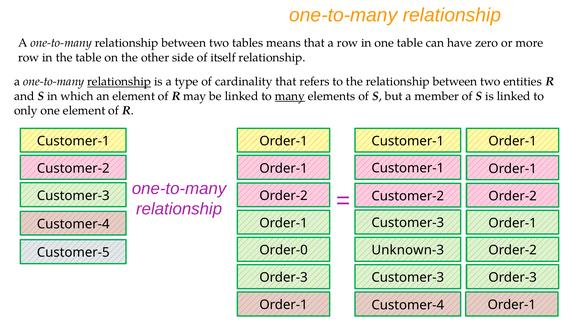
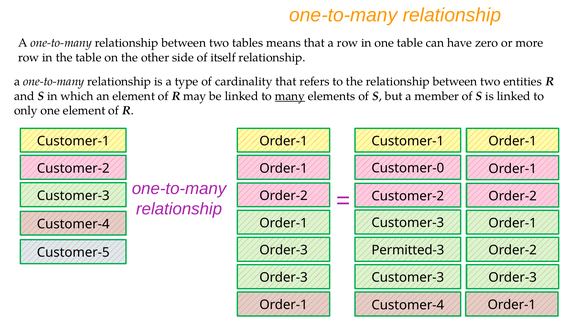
relationship underline: present -> none (119, 82)
Customer-1: Customer-1 -> Customer-0 (408, 168)
Order-0: Order-0 -> Order-3 (284, 250)
Unknown-3: Unknown-3 -> Permitted-3 (408, 250)
